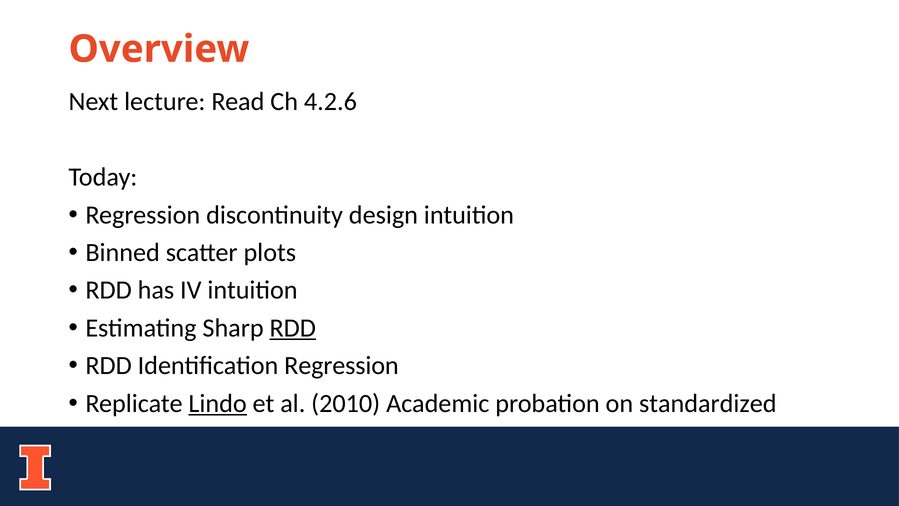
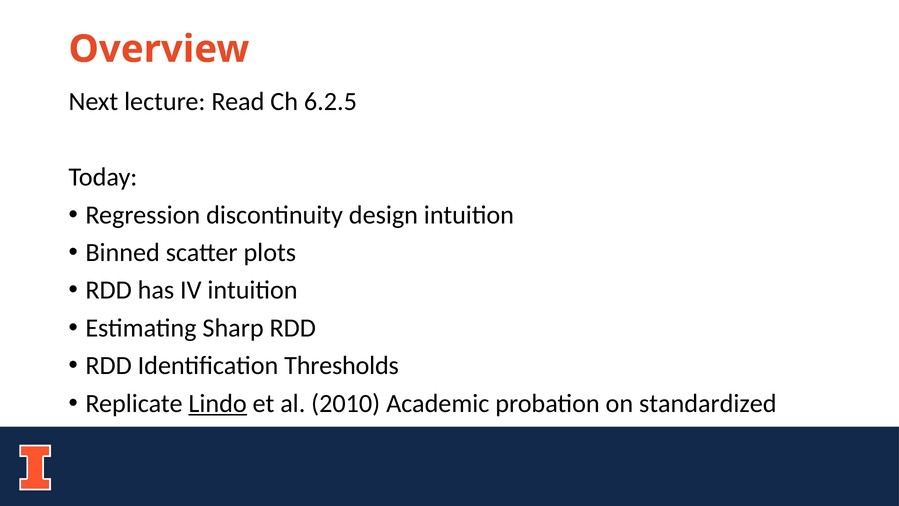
4.2.6: 4.2.6 -> 6.2.5 (330, 102)
RDD underline: present -> none (293, 328)
Identification Regression: Regression -> Thresholds (342, 366)
